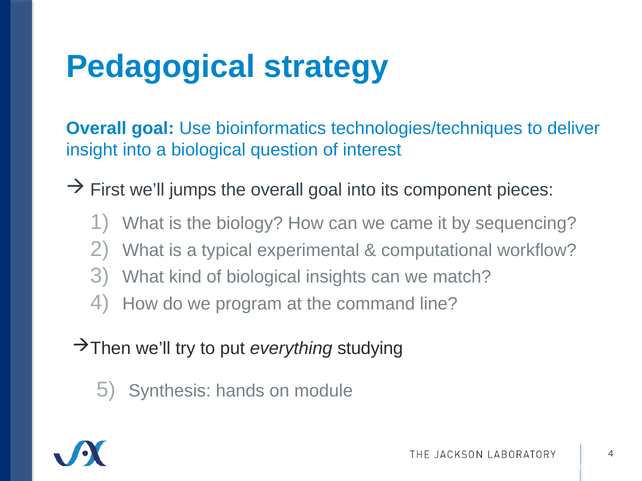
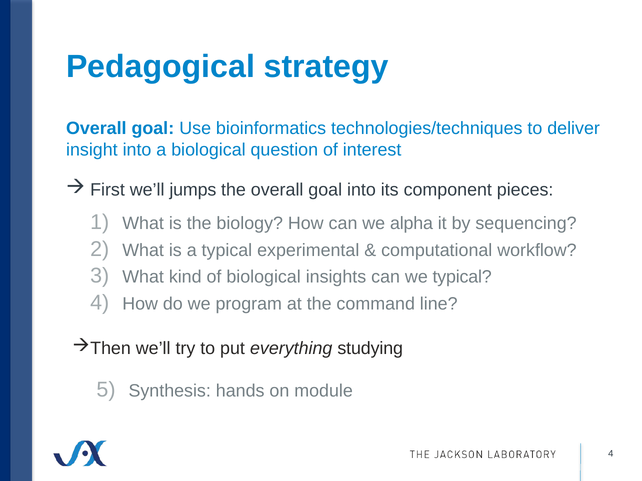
came: came -> alpha (412, 224)
we match: match -> typical (462, 277)
